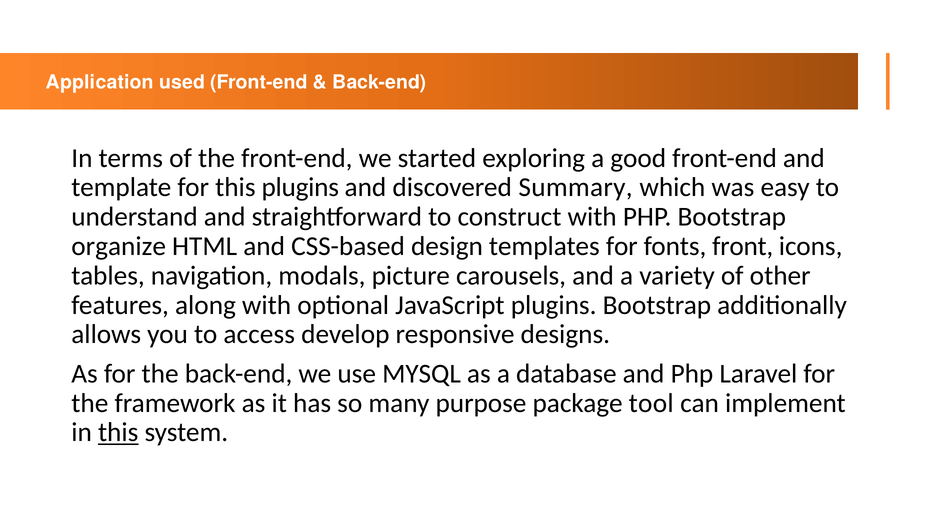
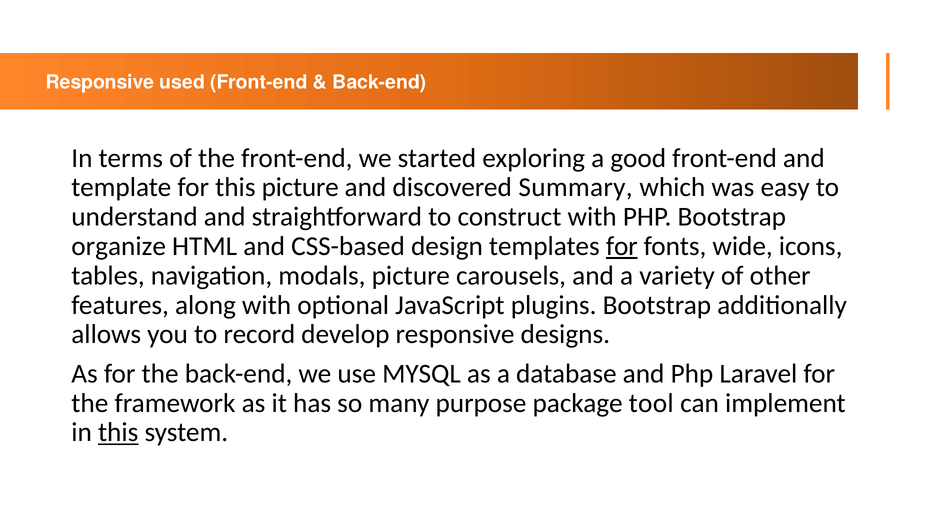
Application: Application -> Responsive (100, 83)
this plugins: plugins -> picture (300, 188)
for underline: none -> present (622, 246)
front: front -> wide (743, 246)
access: access -> record (259, 335)
